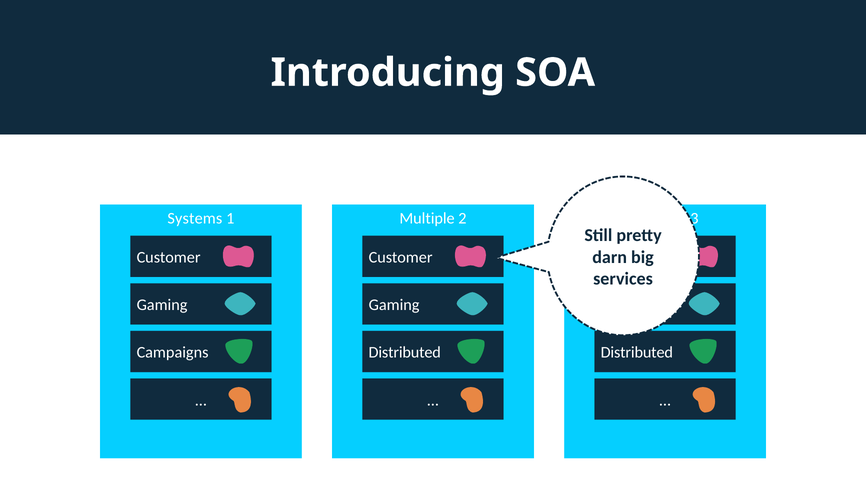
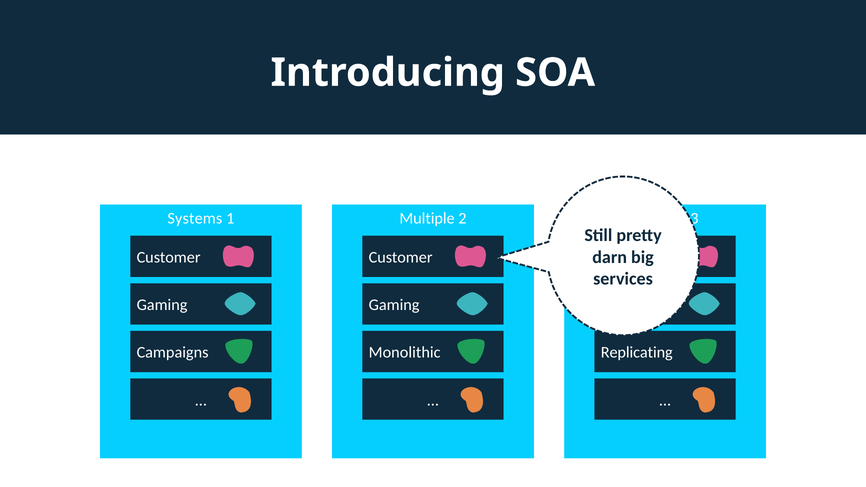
Distributed: Distributed -> Monolithic (405, 353)
Distributed: Distributed -> Replicating (637, 353)
